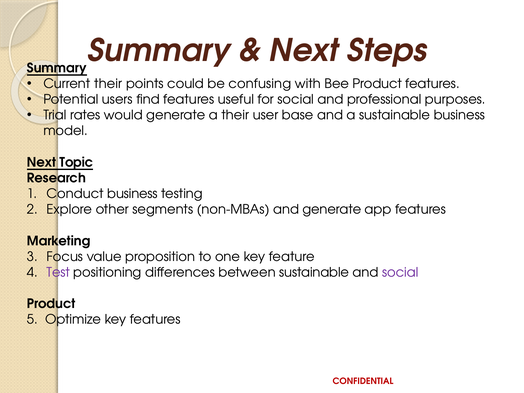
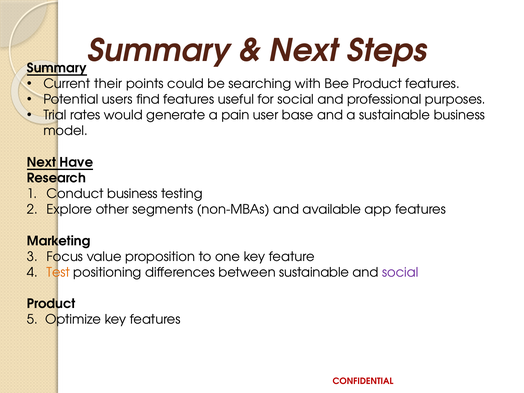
confusing: confusing -> searching (260, 84)
a their: their -> pain (235, 115)
Topic: Topic -> Have (76, 162)
and generate: generate -> available (332, 210)
Test colour: purple -> orange (58, 272)
